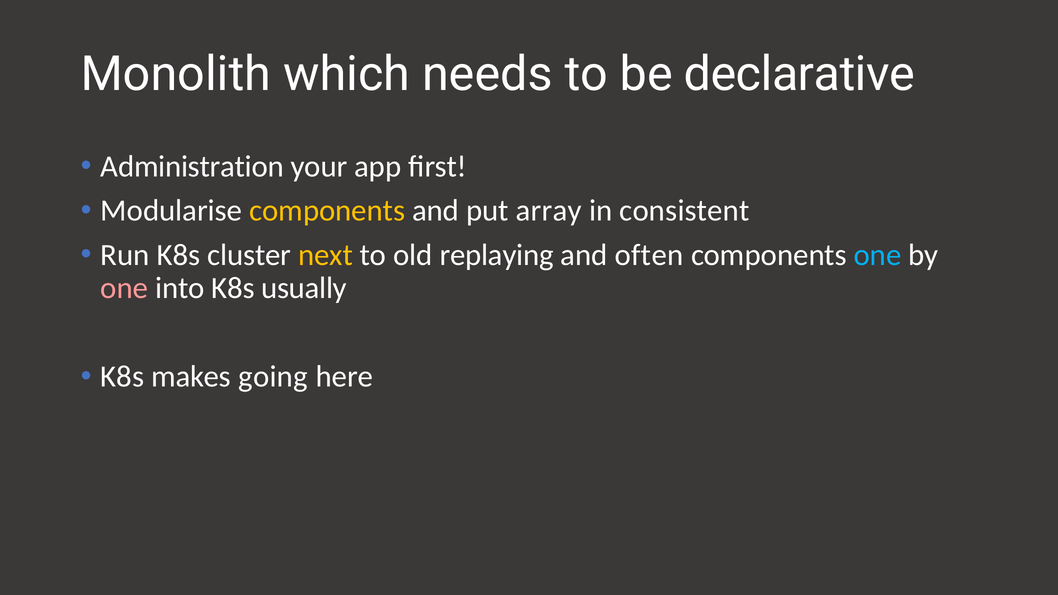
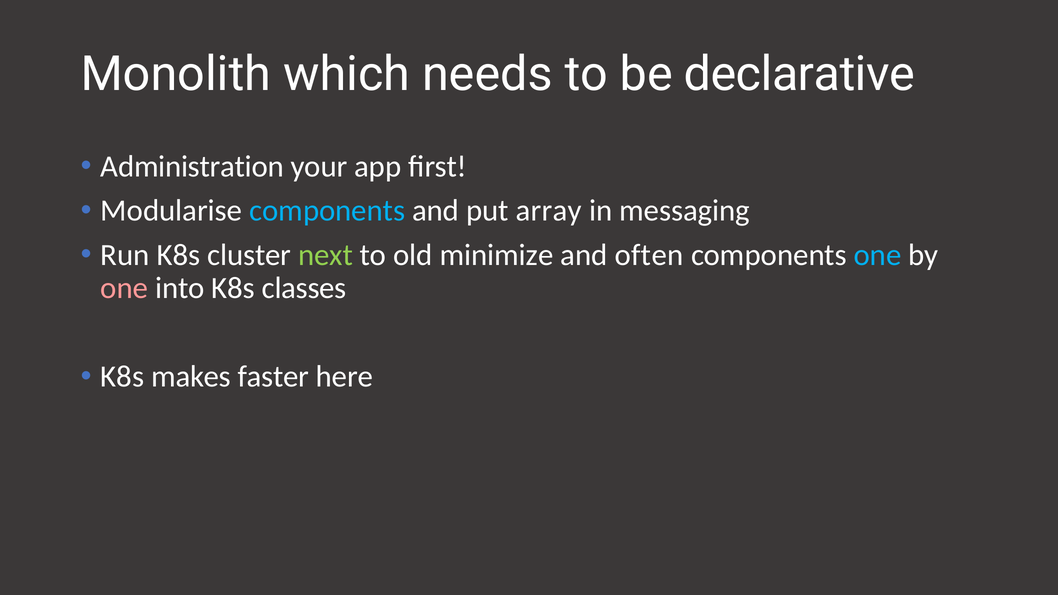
components colour: yellow -> light blue (327, 211)
consistent: consistent -> messaging (685, 211)
next colour: yellow -> light green (326, 255)
replaying: replaying -> minimize (496, 255)
usually: usually -> classes (304, 288)
going: going -> faster (273, 377)
